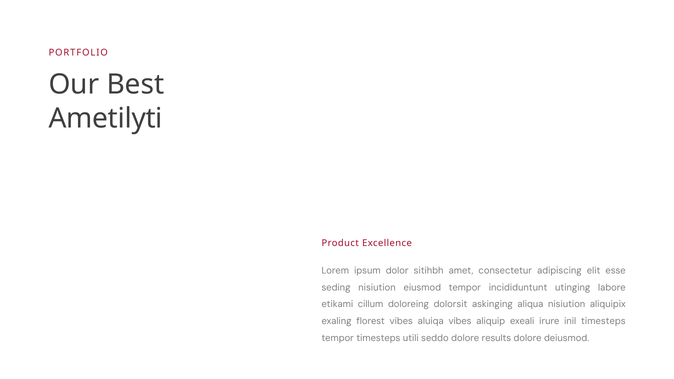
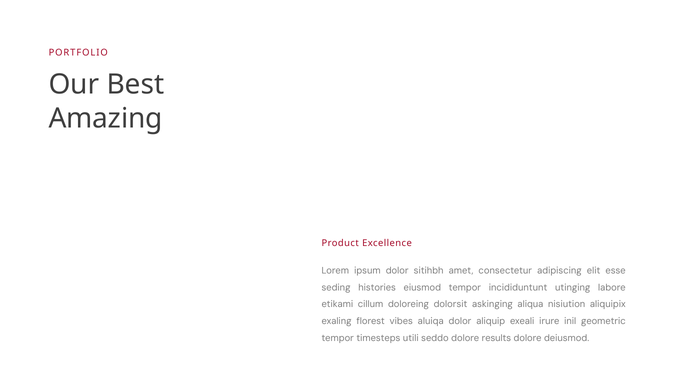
Ametilyti: Ametilyti -> Amazing (106, 118)
seding nisiution: nisiution -> histories (377, 288)
aluiqa vibes: vibes -> dolor (460, 321)
inil timesteps: timesteps -> geometric (603, 321)
